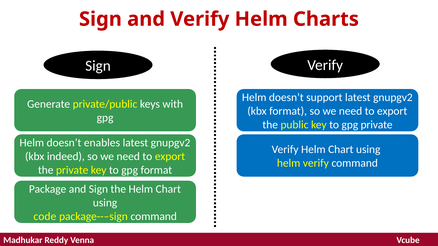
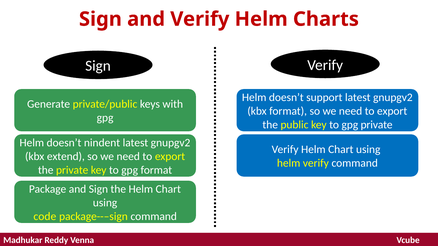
enables: enables -> nindent (102, 143)
indeed: indeed -> extend (66, 157)
